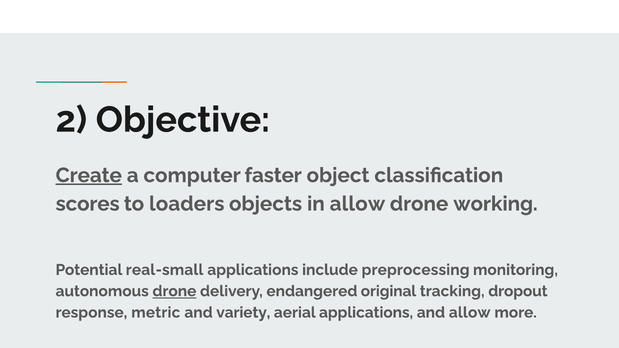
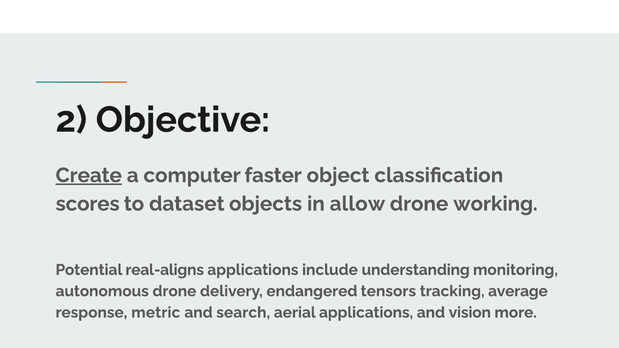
loaders: loaders -> dataset (187, 204)
real-small: real-small -> real-aligns (165, 270)
preprocessing: preprocessing -> understanding (416, 270)
drone underline: present -> none (174, 291)
original: original -> tensors (388, 291)
dropout: dropout -> average (518, 291)
variety: variety -> search (243, 313)
and allow: allow -> vision (470, 313)
